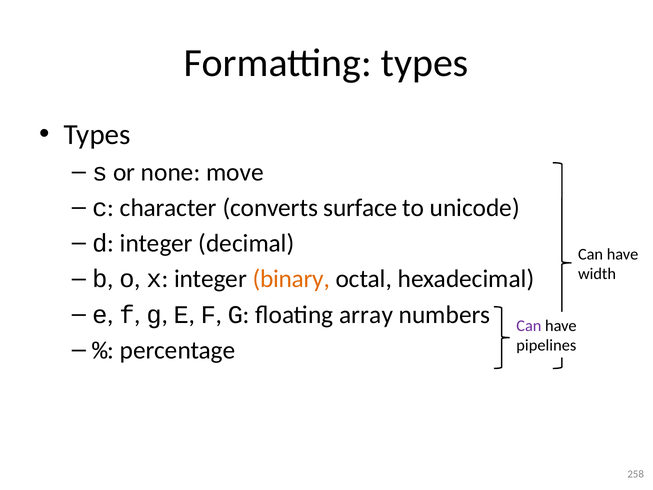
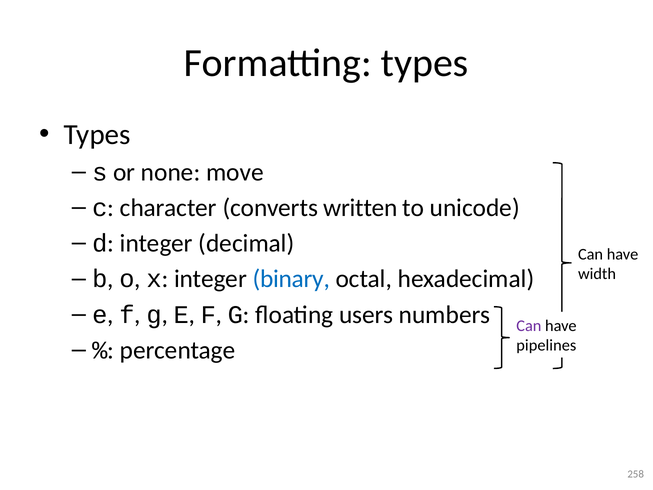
surface: surface -> written (360, 208)
binary colour: orange -> blue (291, 279)
array: array -> users (366, 314)
